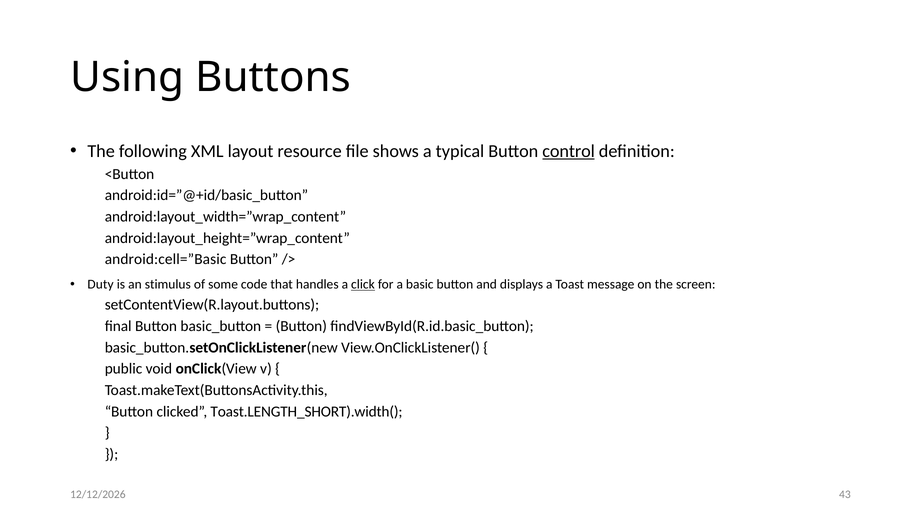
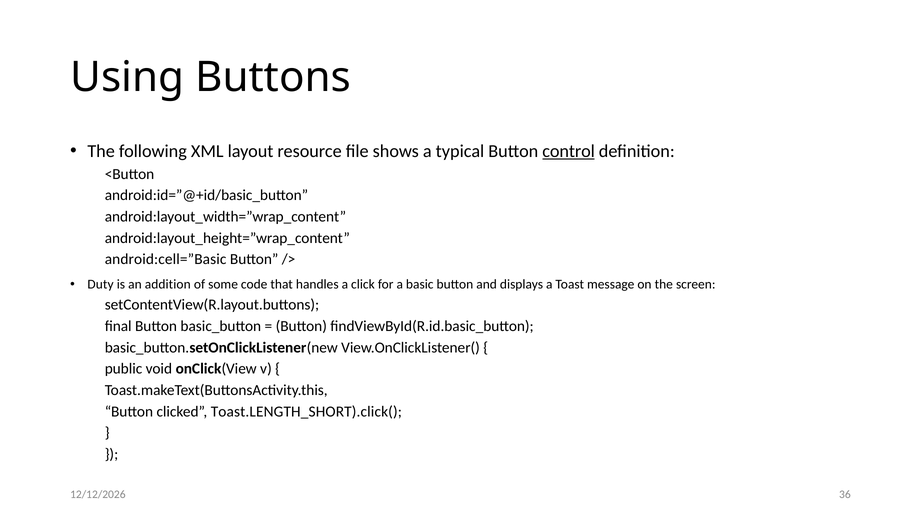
stimulus: stimulus -> addition (168, 285)
click underline: present -> none (363, 285)
Toast.LENGTH_SHORT).width(: Toast.LENGTH_SHORT).width( -> Toast.LENGTH_SHORT).click( (306, 412)
43: 43 -> 36 (845, 495)
